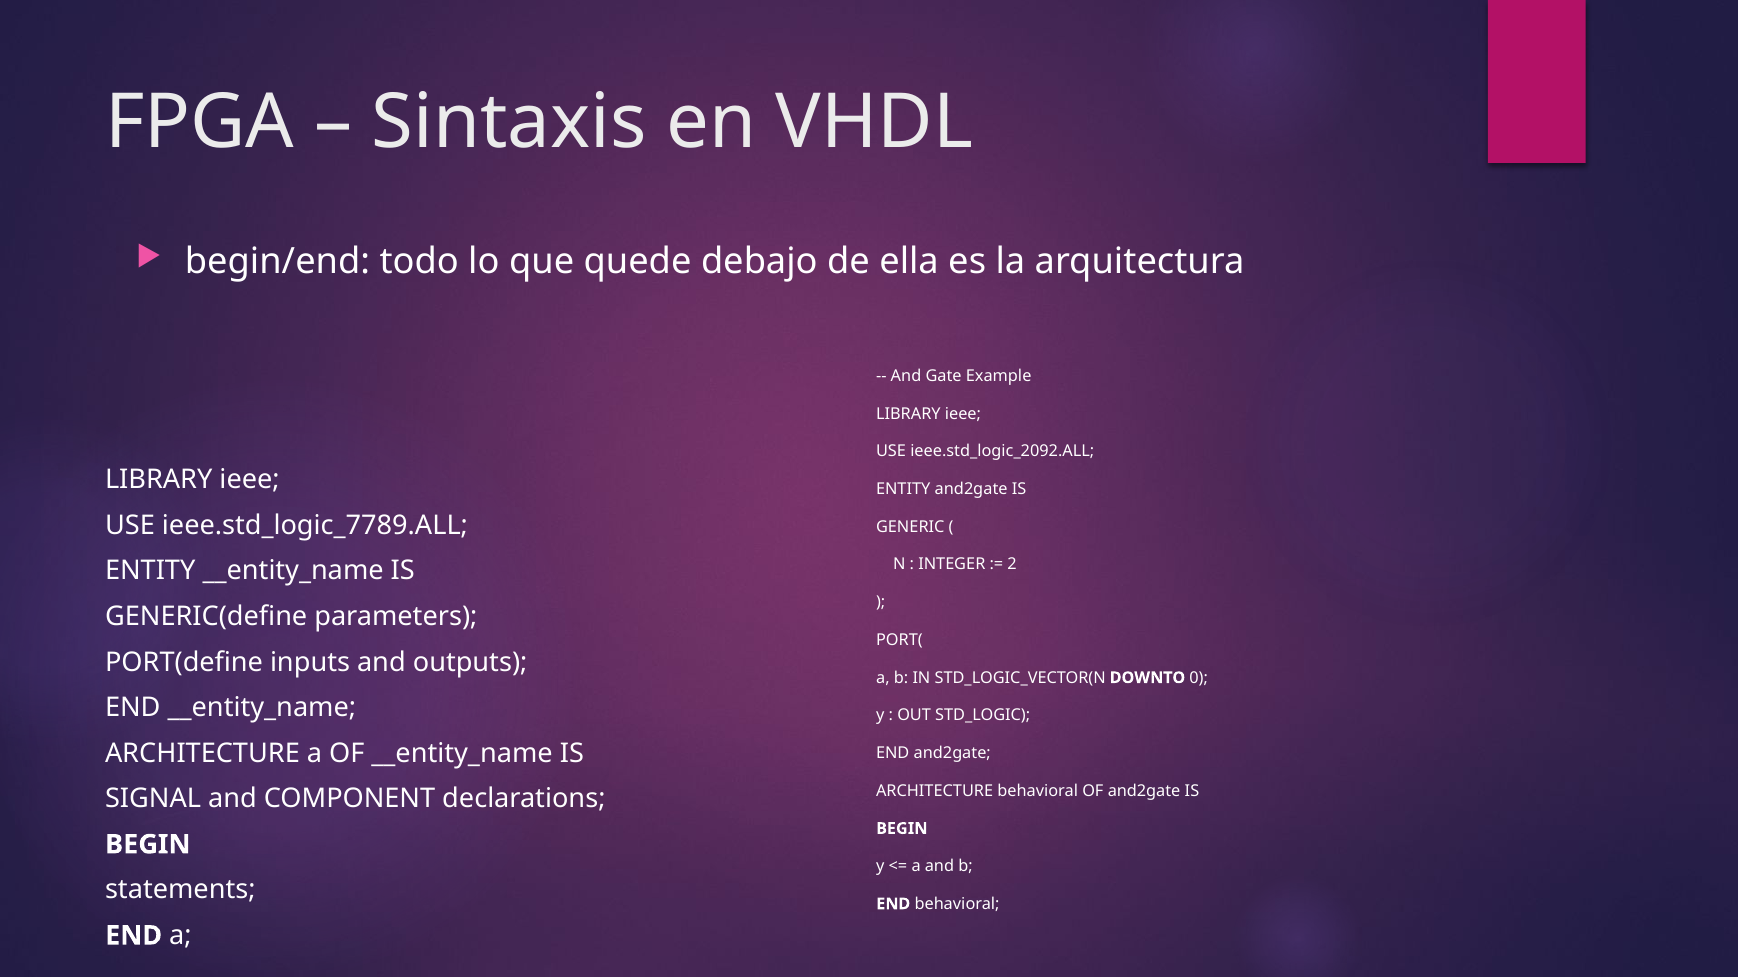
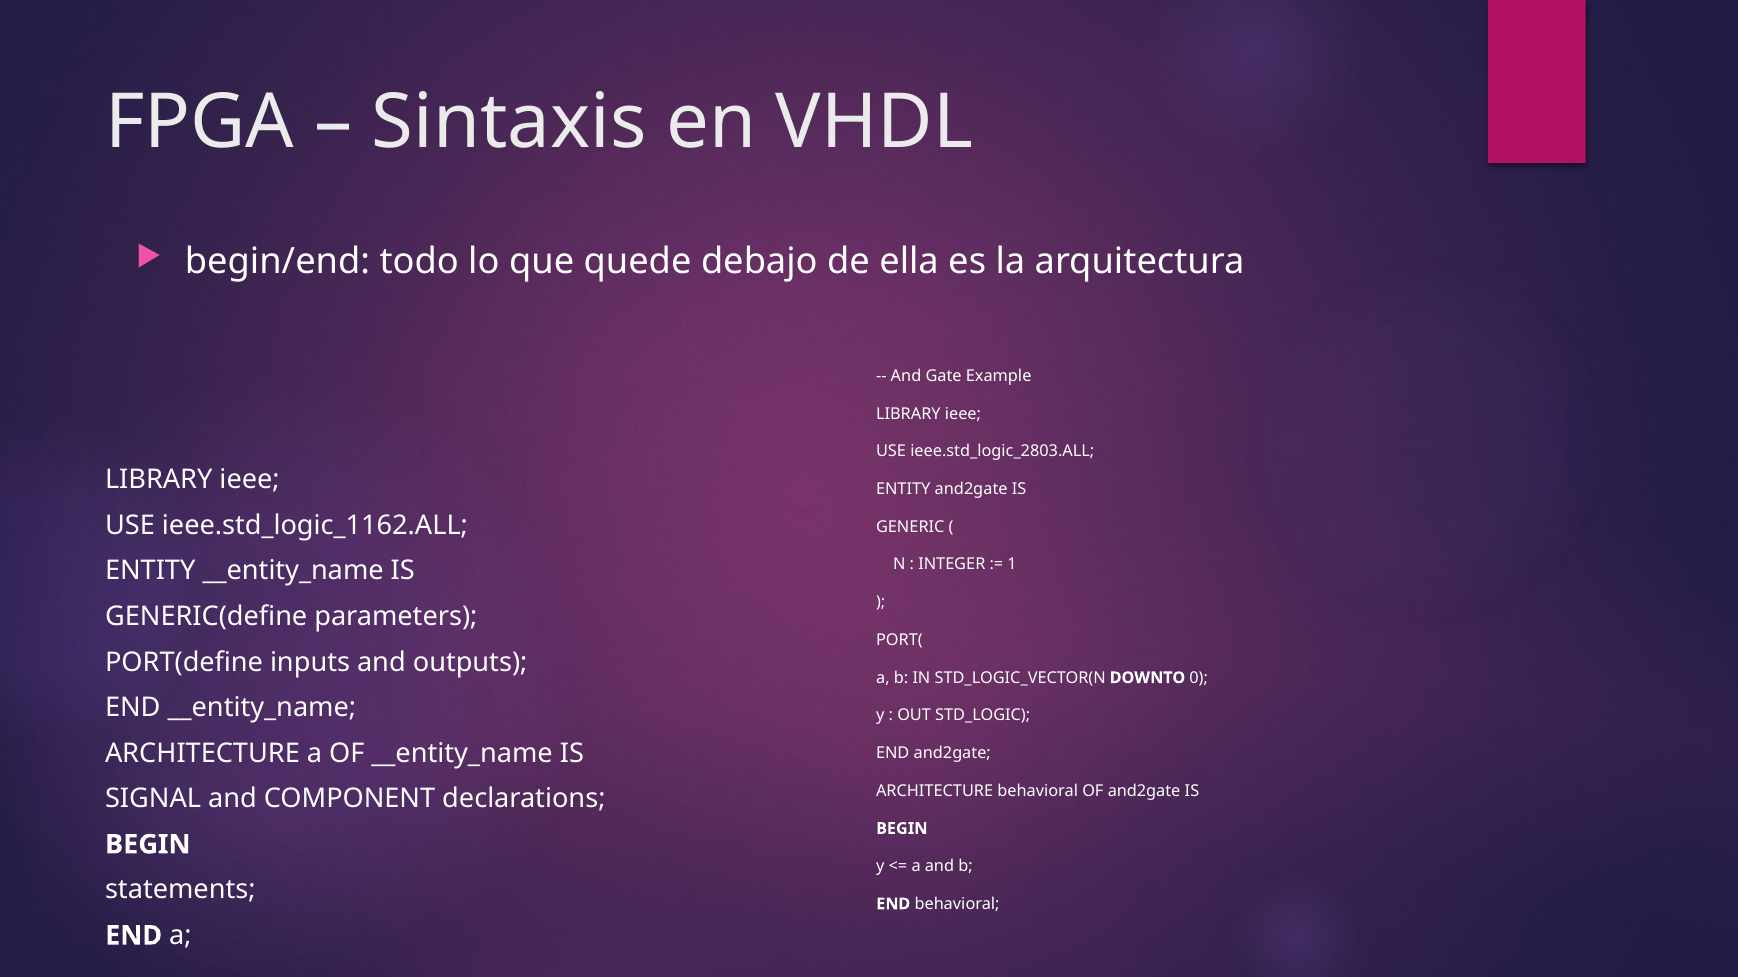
ieee.std_logic_2092.ALL: ieee.std_logic_2092.ALL -> ieee.std_logic_2803.ALL (1002, 452)
ieee.std_logic_7789.ALL: ieee.std_logic_7789.ALL -> ieee.std_logic_1162.ALL (315, 526)
2: 2 -> 1 (1012, 565)
